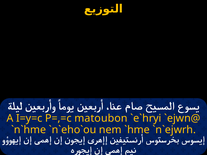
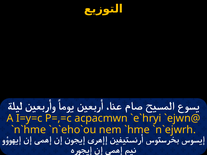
matoubon: matoubon -> acpacmwn (101, 118)
